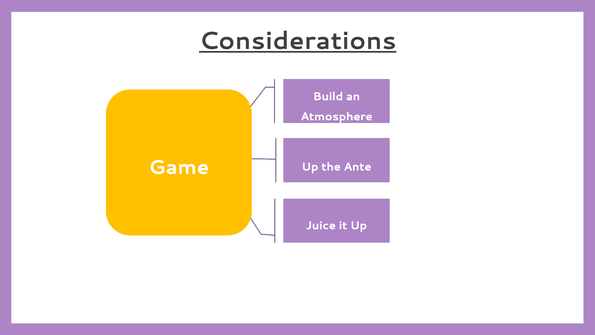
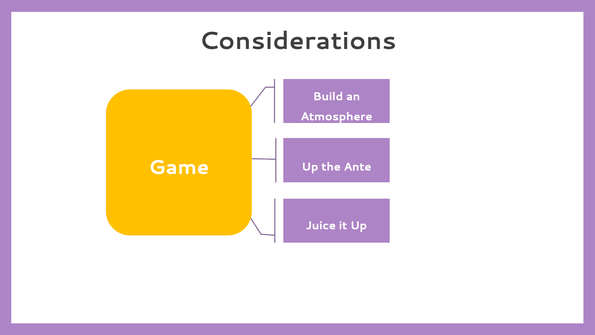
Considerations underline: present -> none (298, 41)
